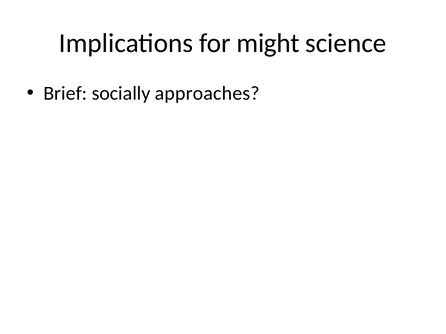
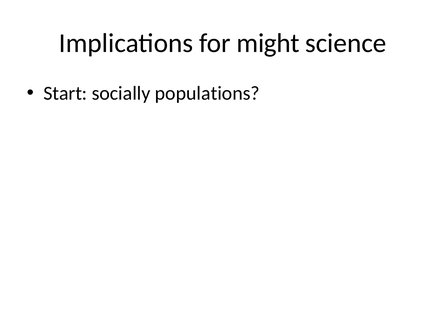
Brief: Brief -> Start (65, 94)
approaches: approaches -> populations (207, 94)
